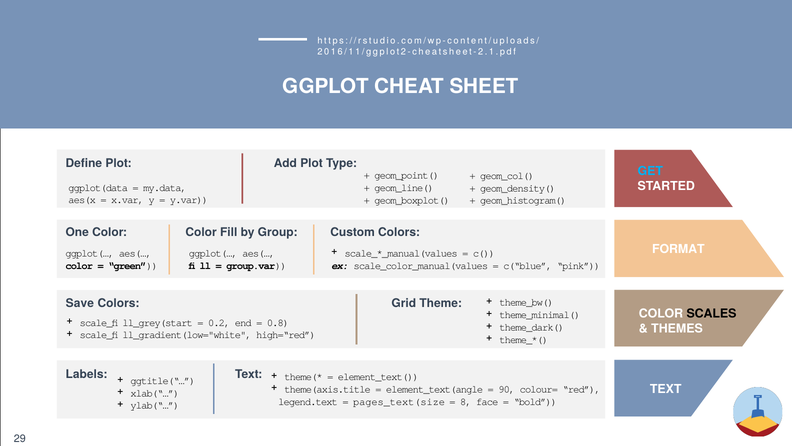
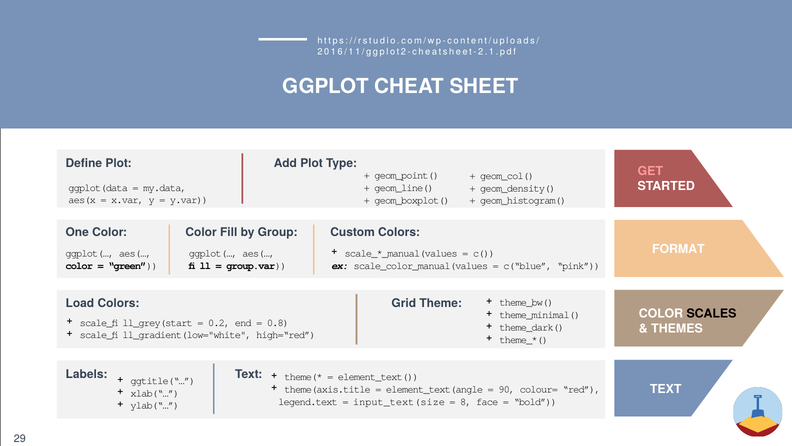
GET colour: light blue -> pink (650, 171)
Save: Save -> Load (80, 303)
pages_text(size: pages_text(size -> input_text(size (399, 401)
